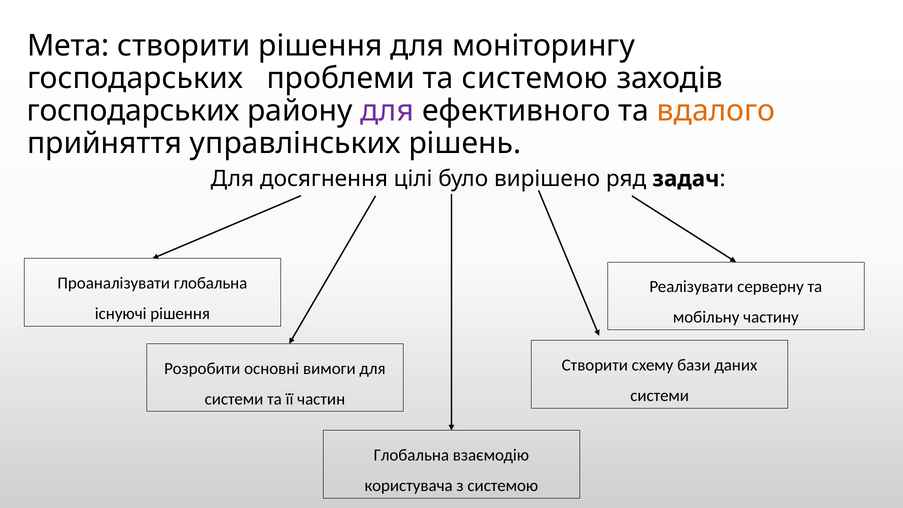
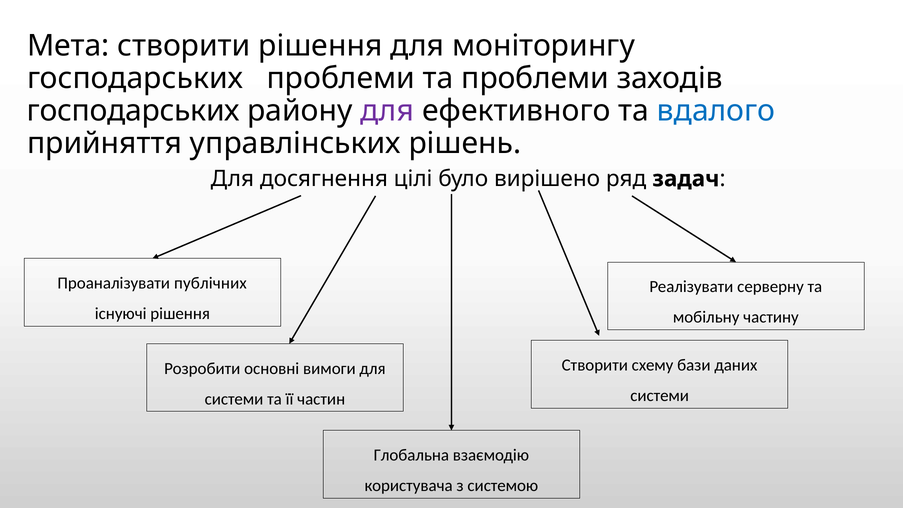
та системою: системою -> проблеми (535, 78)
вдалого colour: orange -> blue (716, 111)
Проаналізувати глобальна: глобальна -> публічних (210, 283)
